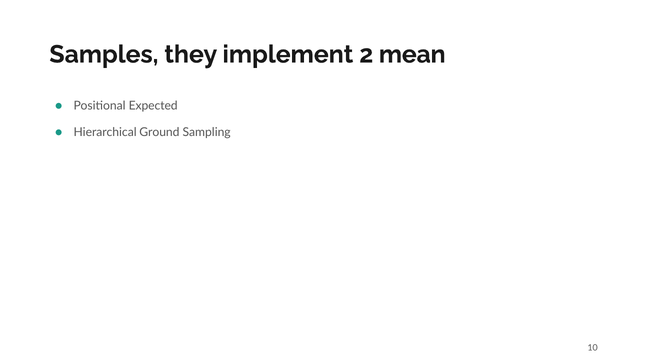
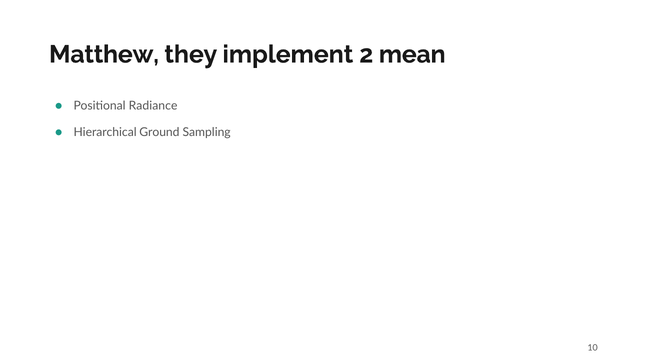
Samples: Samples -> Matthew (104, 54)
Expected: Expected -> Radiance (153, 106)
